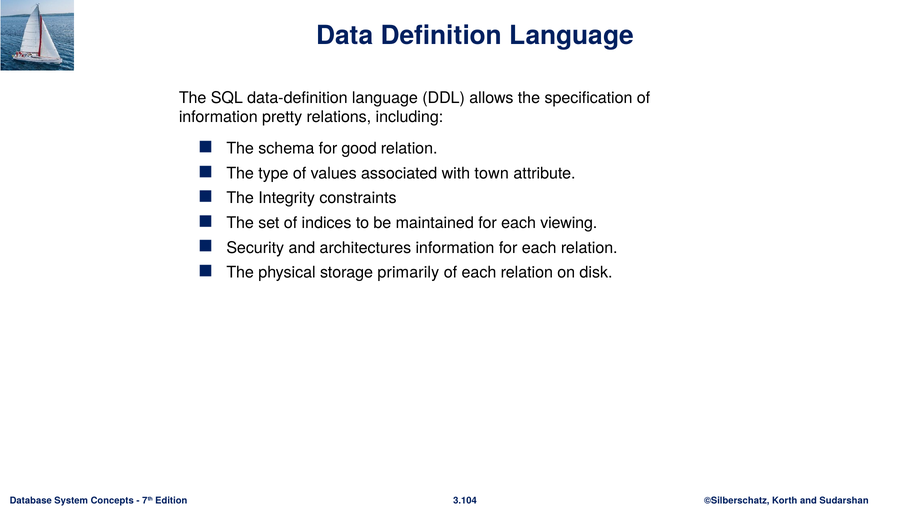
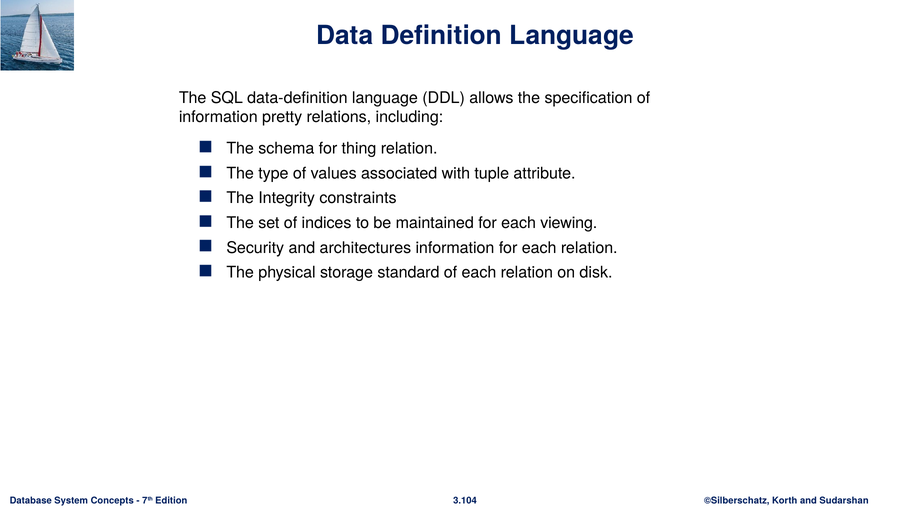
good: good -> thing (359, 149)
town: town -> tuple (492, 174)
primarily: primarily -> standard (408, 273)
